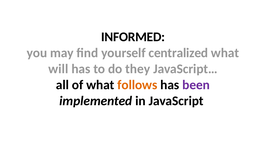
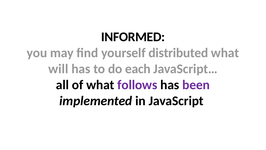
centralized: centralized -> distributed (178, 53)
they: they -> each (138, 69)
follows colour: orange -> purple (137, 85)
